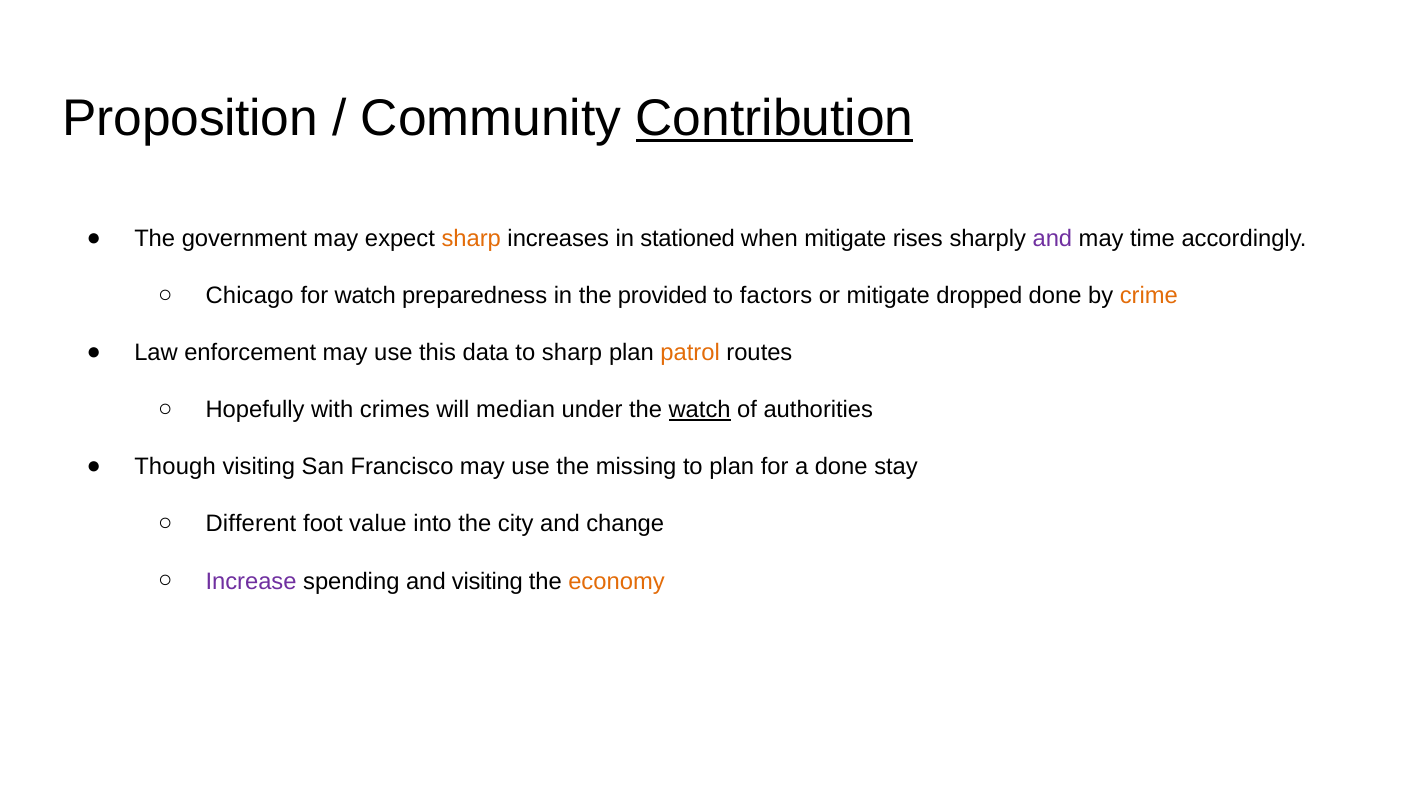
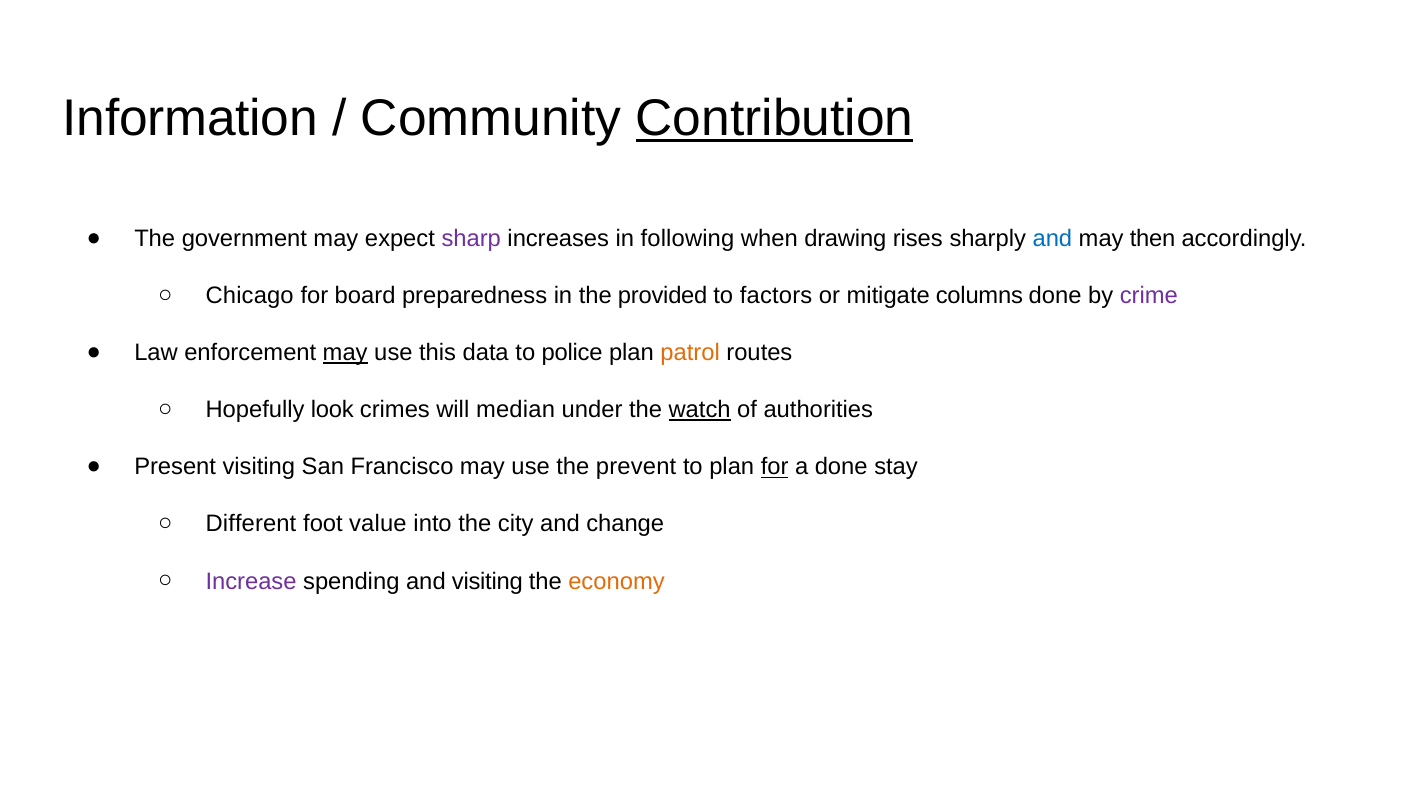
Proposition: Proposition -> Information (190, 118)
sharp colour: orange -> purple (471, 239)
stationed: stationed -> following (688, 239)
when mitigate: mitigate -> drawing (845, 239)
and colour: purple -> blue (1052, 239)
time: time -> then (1153, 239)
for watch: watch -> board (365, 296)
dropped: dropped -> columns (979, 296)
crime colour: orange -> purple (1149, 296)
may underline: none -> present (345, 353)
to sharp: sharp -> police (572, 353)
with: with -> look (332, 410)
Though: Though -> Present (175, 467)
missing: missing -> prevent (636, 467)
for underline: none -> present (775, 467)
